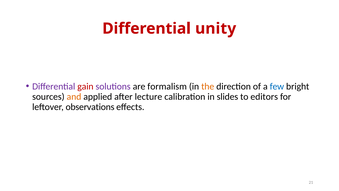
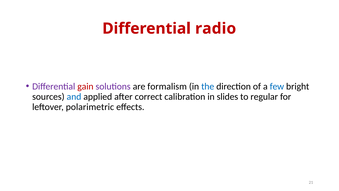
unity: unity -> radio (216, 28)
the colour: orange -> blue (208, 86)
and colour: orange -> blue (74, 97)
lecture: lecture -> correct (149, 97)
editors: editors -> regular (264, 97)
observations: observations -> polarimetric (90, 107)
